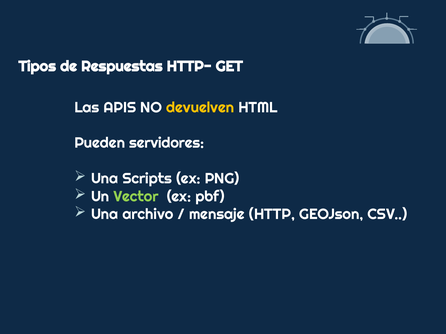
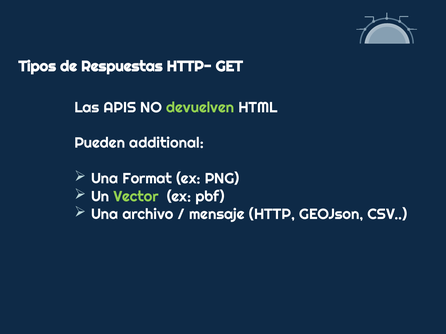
devuelven colour: yellow -> light green (200, 108)
servidores: servidores -> additional (167, 143)
Scripts: Scripts -> Format (147, 179)
